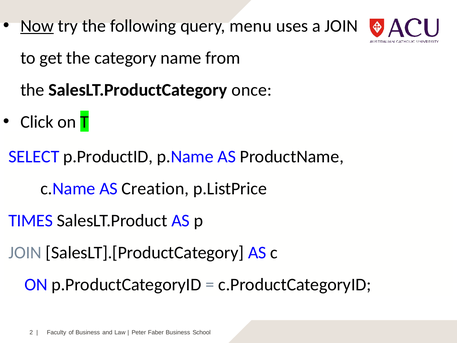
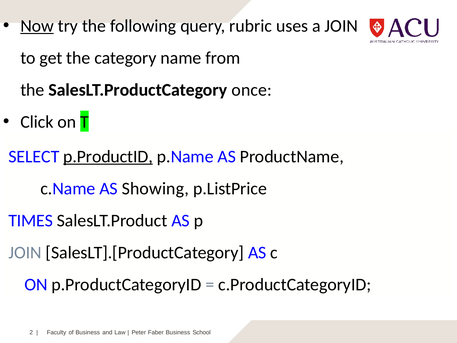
menu: menu -> rubric (251, 26)
p.ProductID underline: none -> present (108, 156)
Creation: Creation -> Showing (155, 188)
